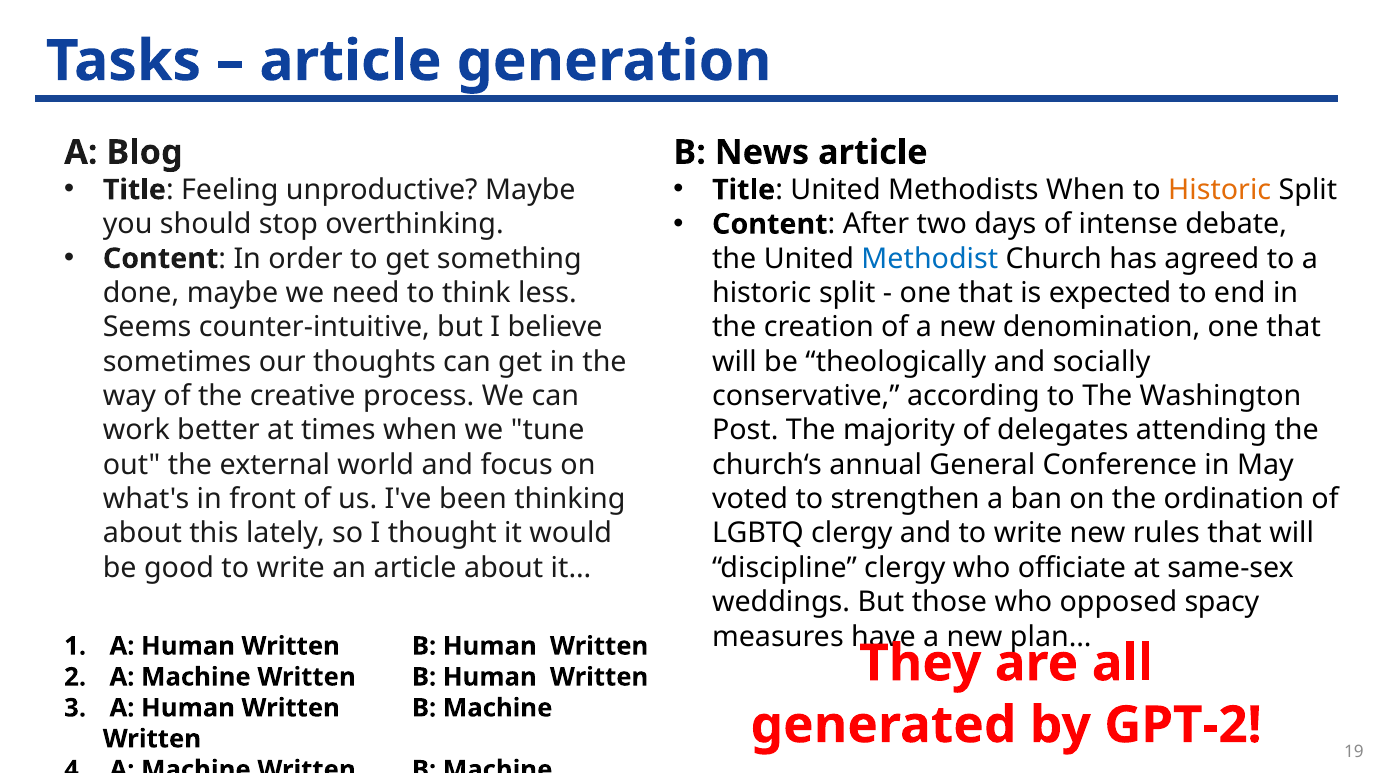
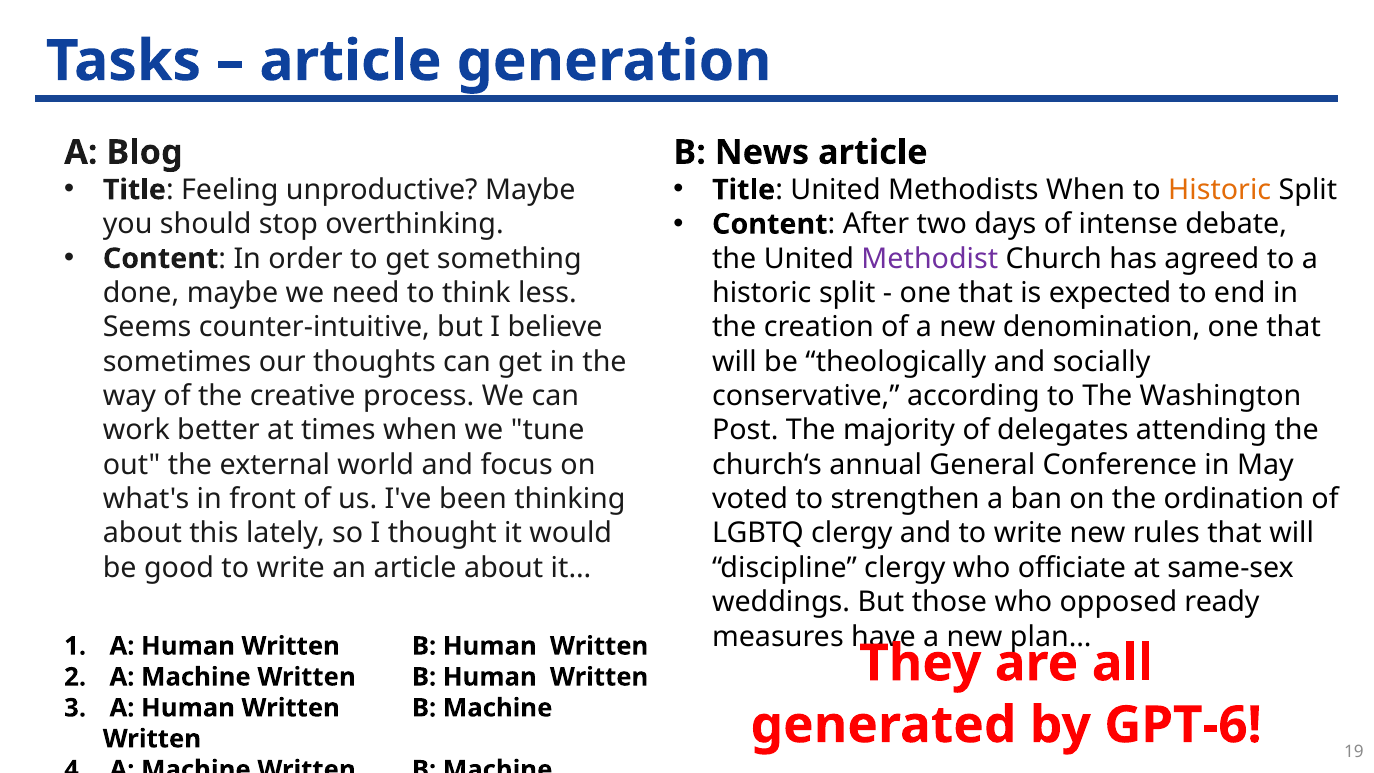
Methodist colour: blue -> purple (930, 259)
spacy: spacy -> ready (1222, 602)
GPT-2: GPT-2 -> GPT-6 (1183, 725)
